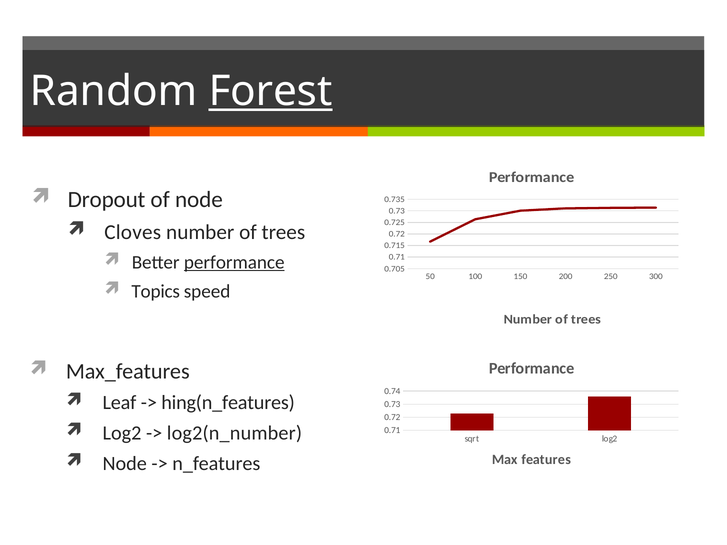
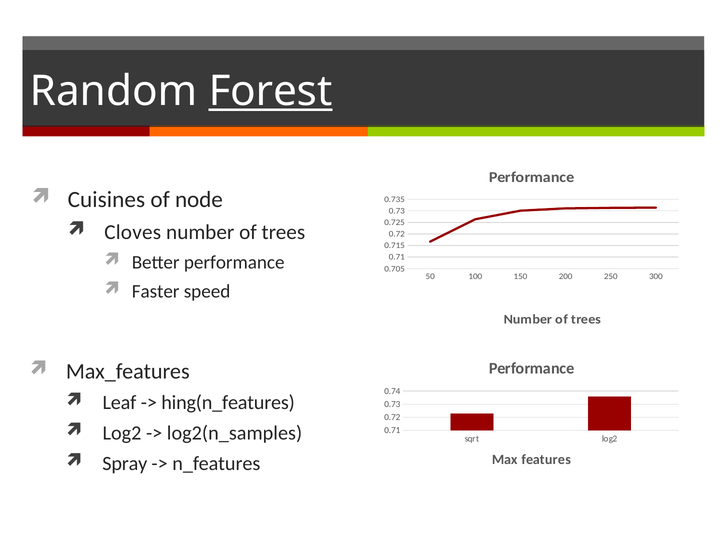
Dropout: Dropout -> Cuisines (106, 200)
performance underline: present -> none (234, 262)
Topics: Topics -> Faster (156, 292)
log2(n_number: log2(n_number -> log2(n_samples (235, 433)
Node: Node -> Spray (125, 464)
